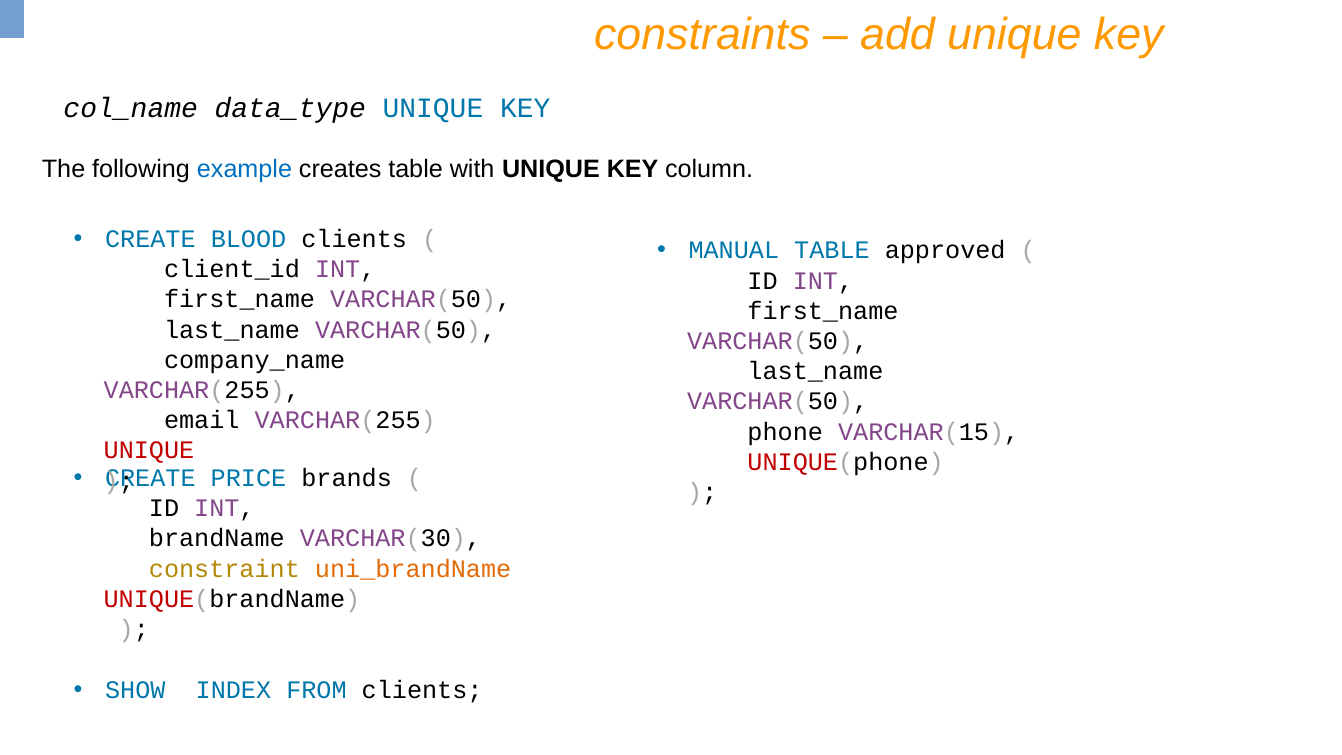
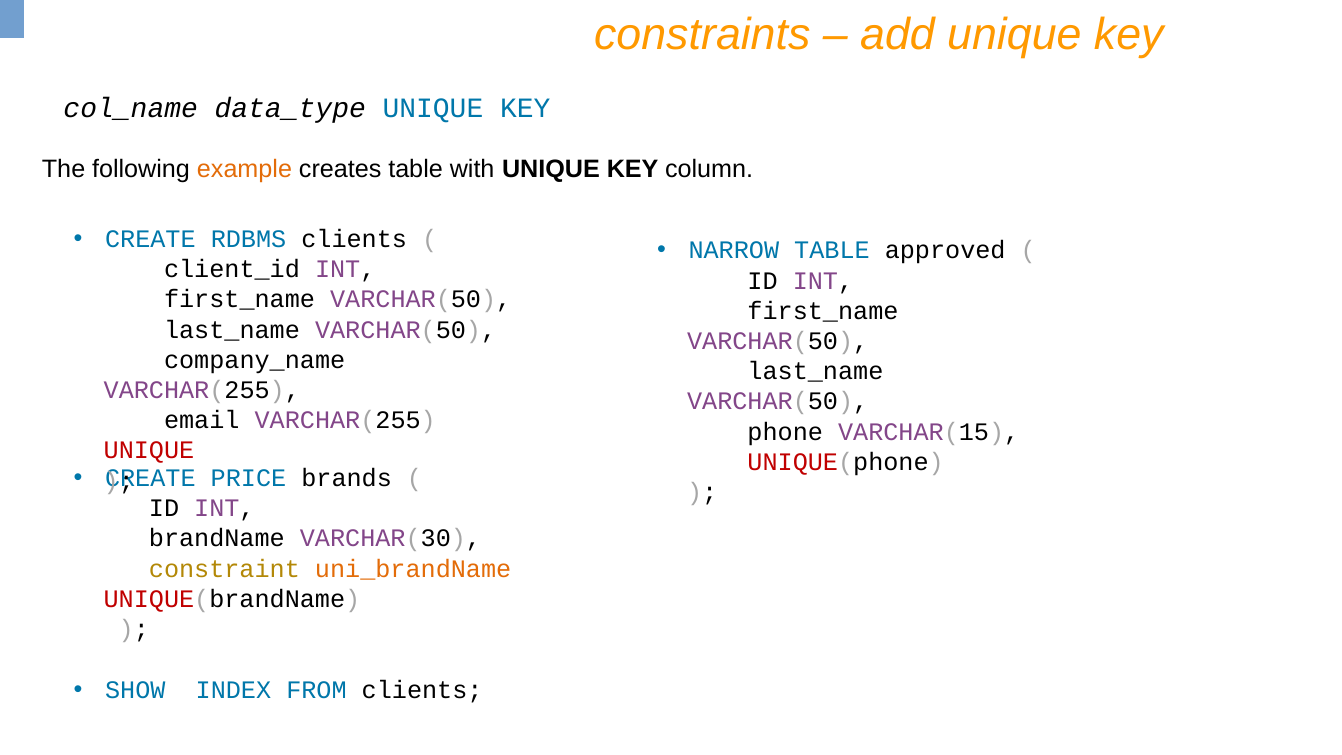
example colour: blue -> orange (244, 169)
BLOOD: BLOOD -> RDBMS (249, 239)
MANUAL: MANUAL -> NARROW (734, 251)
